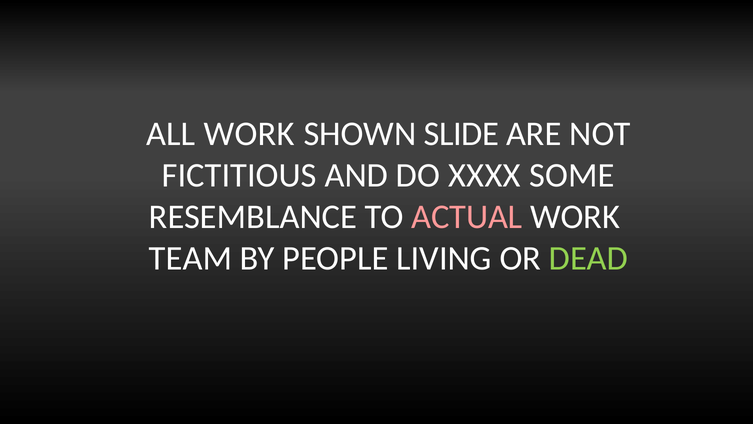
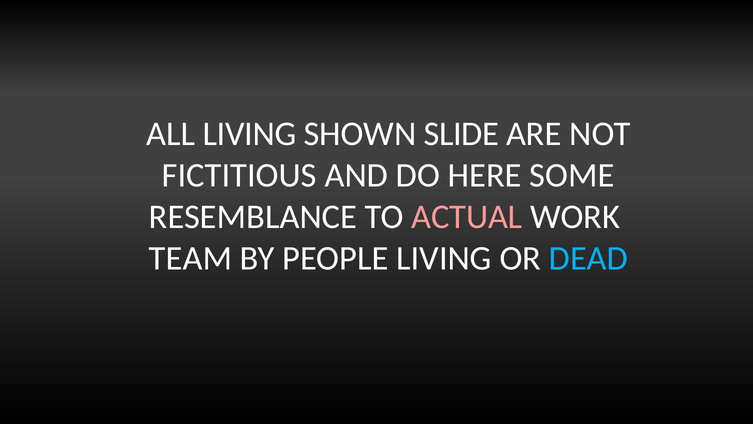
ALL WORK: WORK -> LIVING (250, 134)
XXXX: XXXX -> HERE (485, 175)
DEAD colour: light green -> light blue (588, 258)
